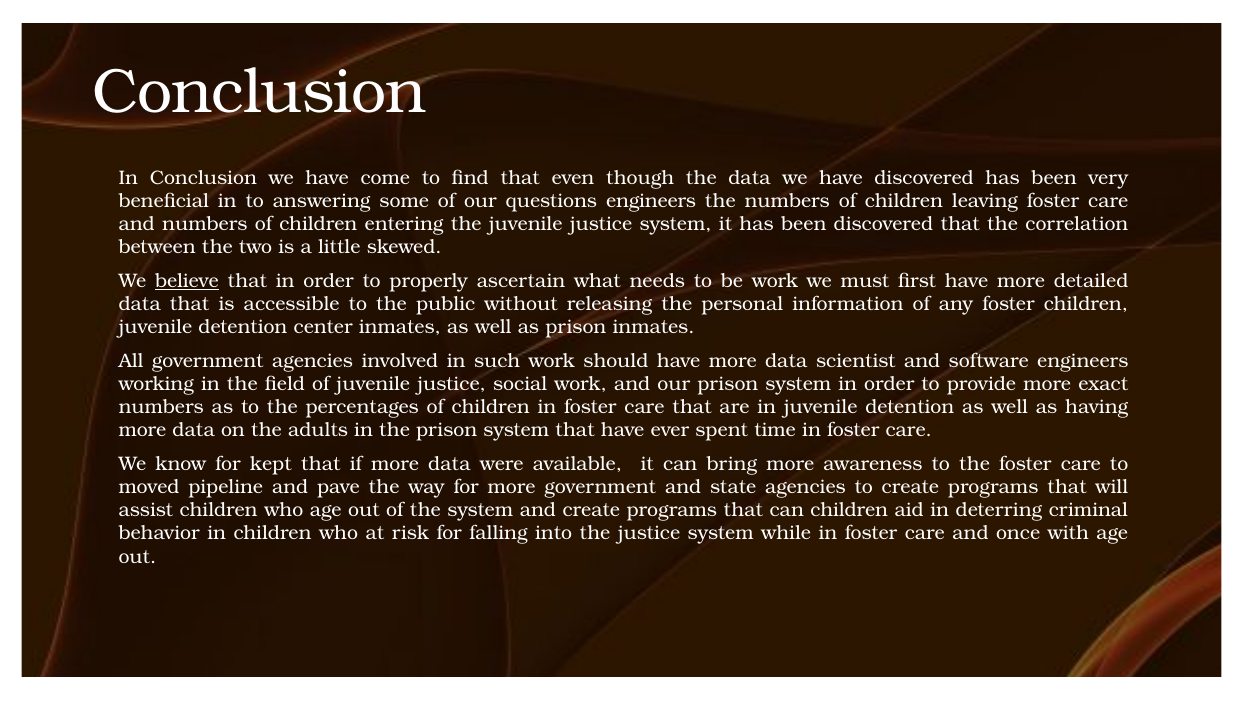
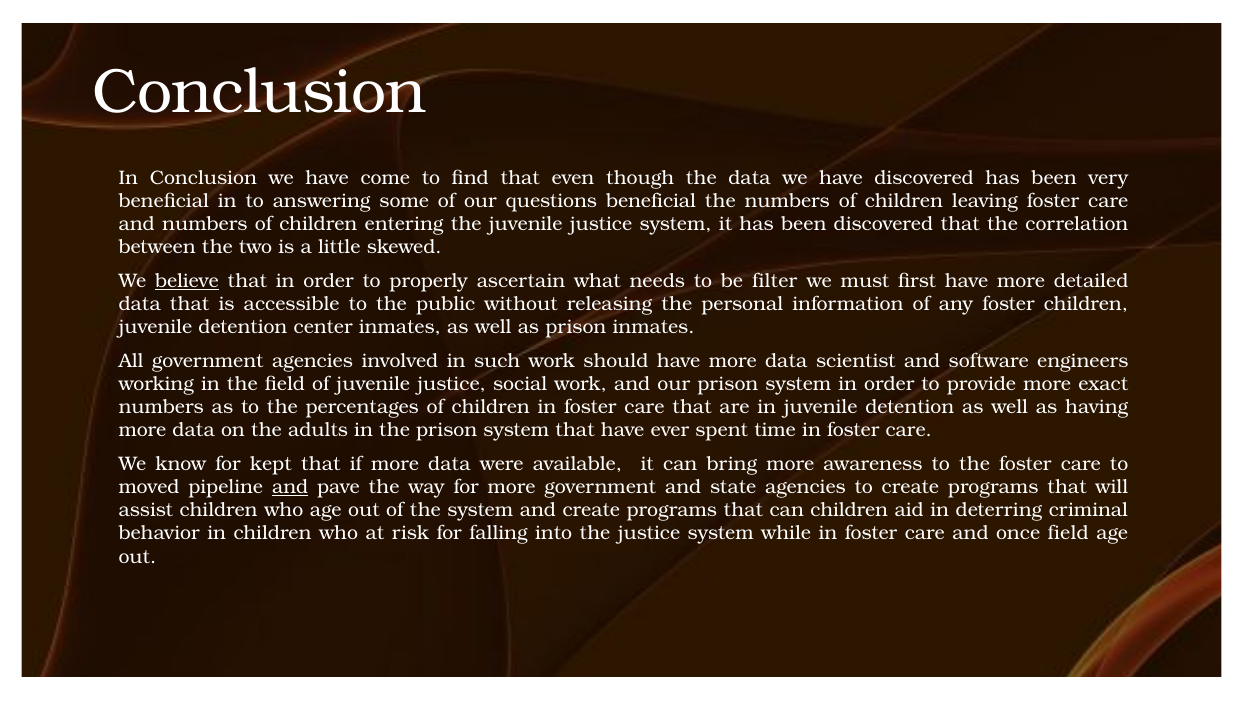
questions engineers: engineers -> beneficial (651, 201)
be work: work -> filter (775, 281)
and underline: none -> present (290, 487)
once with: with -> field (1068, 534)
